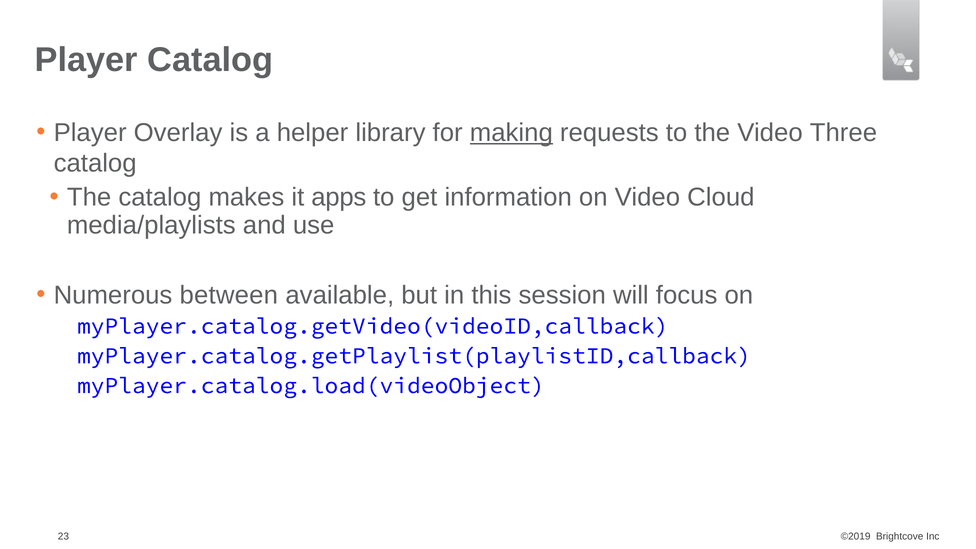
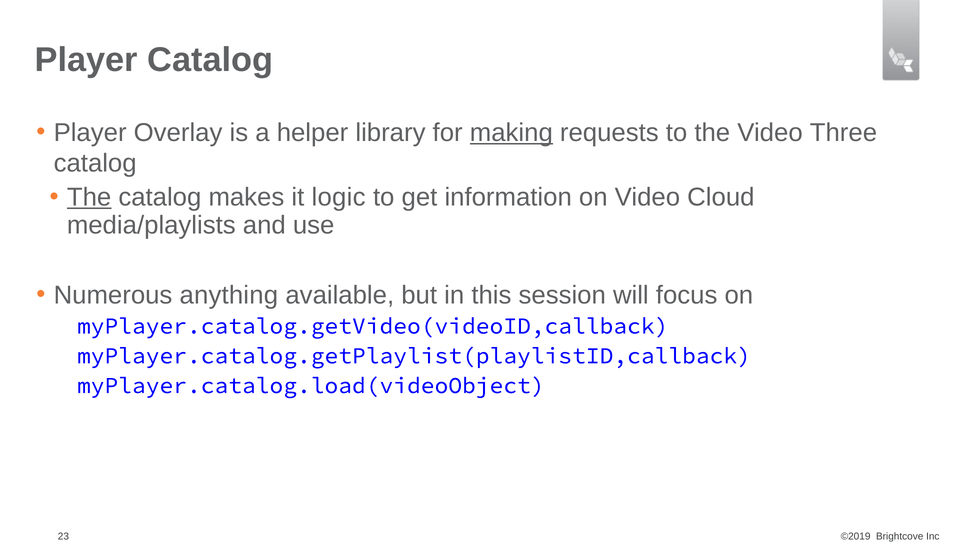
The underline: none -> present (89, 197)
apps: apps -> logic (339, 197)
between: between -> anything (229, 295)
